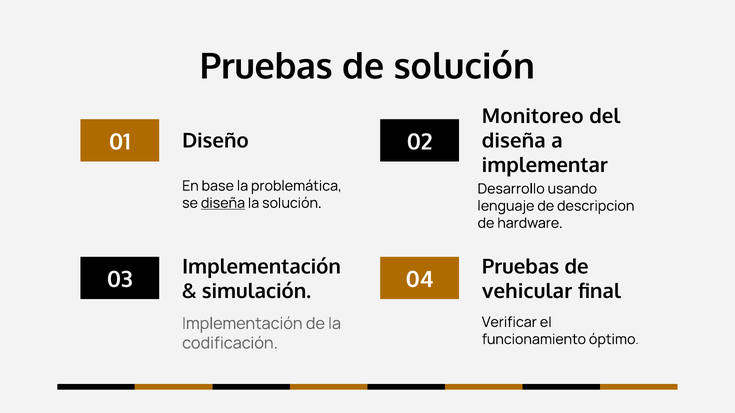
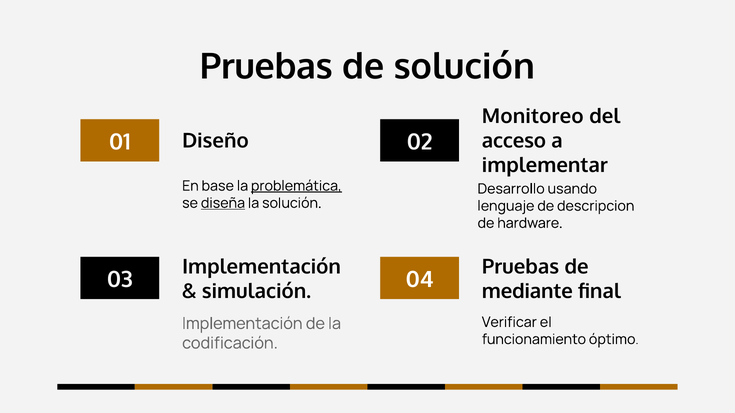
diseña: diseña -> acceso (514, 141)
problemática underline: none -> present (296, 186)
vehicular: vehicular -> mediante (527, 292)
